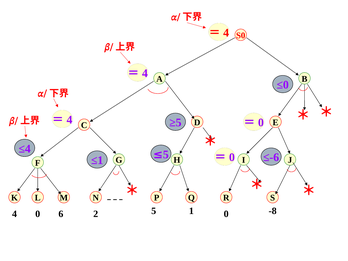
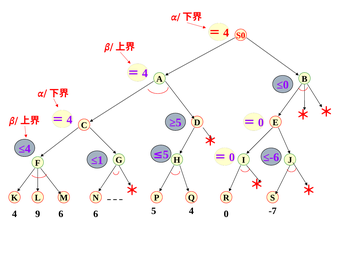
4 0: 0 -> 9 (38, 214)
6 2: 2 -> 6 (96, 214)
5 1: 1 -> 4 (191, 211)
-8: -8 -> -7 (273, 211)
